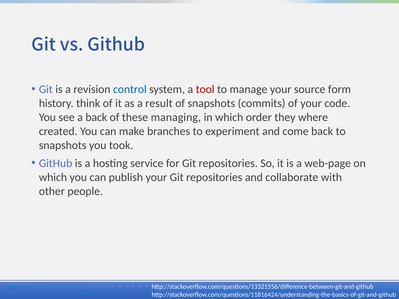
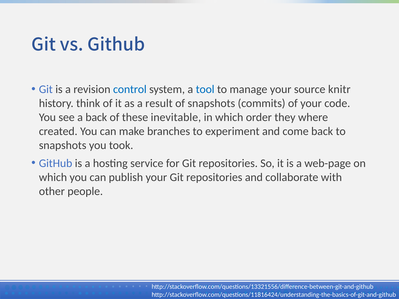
tool colour: red -> blue (205, 89)
form: form -> knitr (339, 89)
managing: managing -> inevitable (176, 117)
